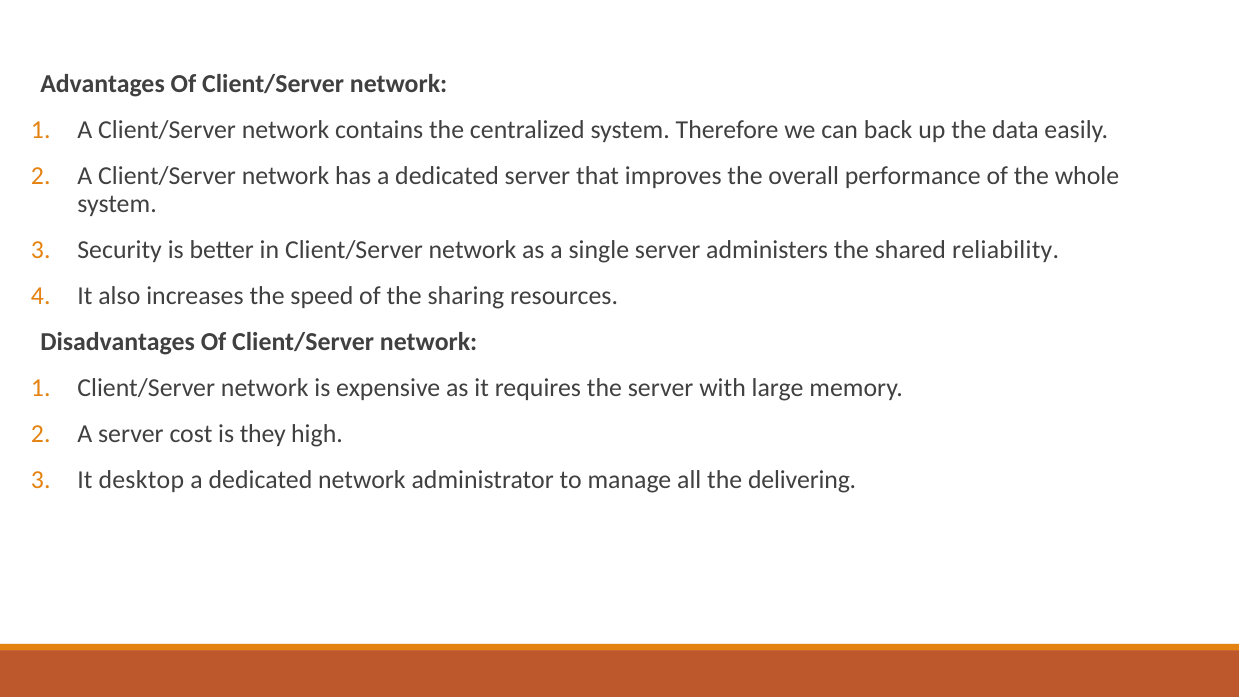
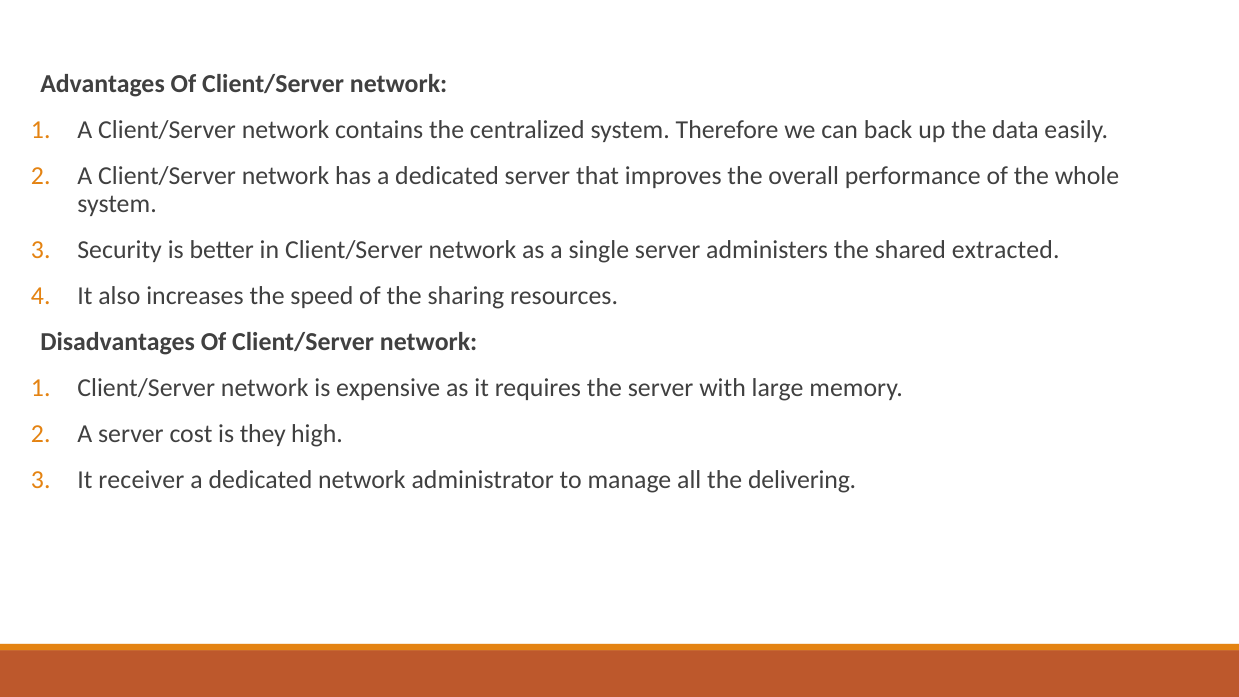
reliability: reliability -> extracted (1006, 250)
desktop: desktop -> receiver (141, 480)
